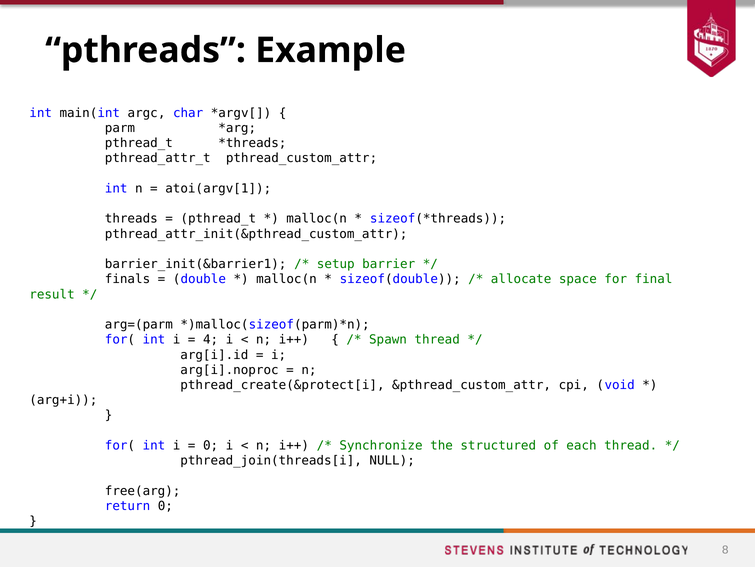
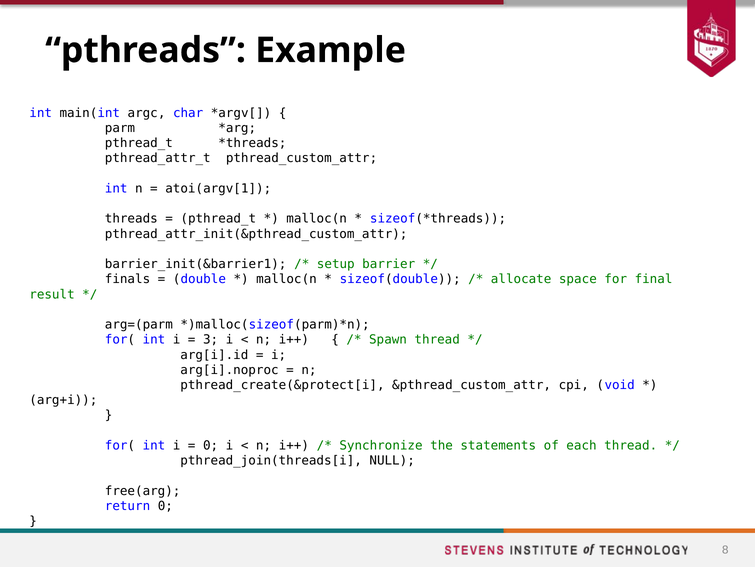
4: 4 -> 3 (211, 339)
structured: structured -> statements (498, 445)
